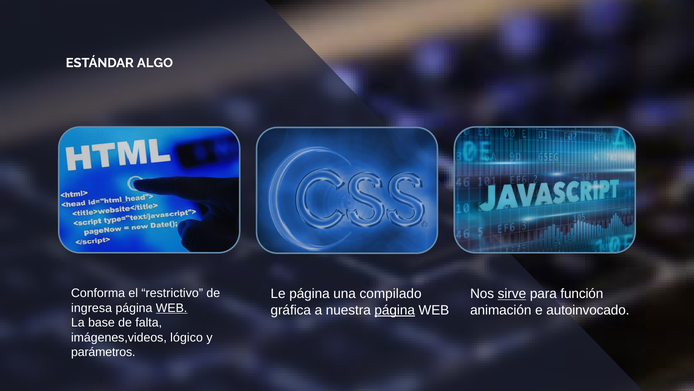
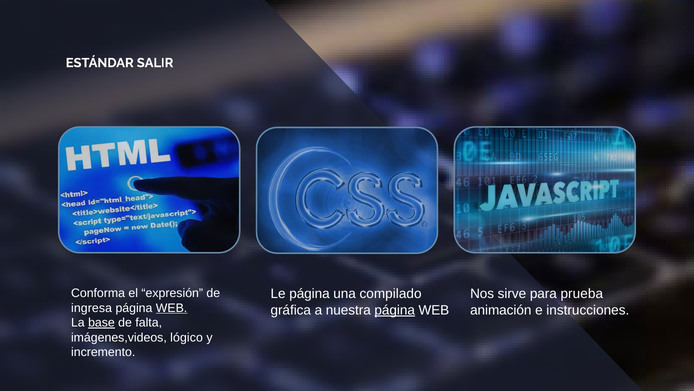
ALGO: ALGO -> SALIR (155, 63)
restrictivo: restrictivo -> expresión (172, 293)
sirve underline: present -> none (512, 293)
función: función -> prueba (582, 293)
autoinvocado: autoinvocado -> instrucciones (588, 310)
base underline: none -> present (101, 322)
parámetros: parámetros -> incremento (103, 352)
